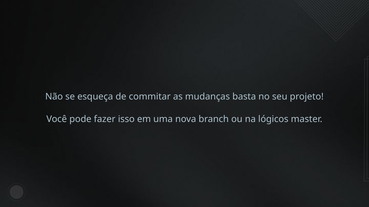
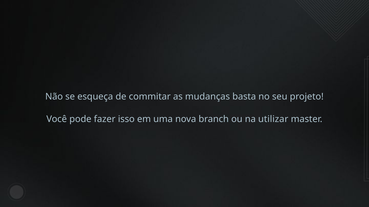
lógicos: lógicos -> utilizar (273, 120)
